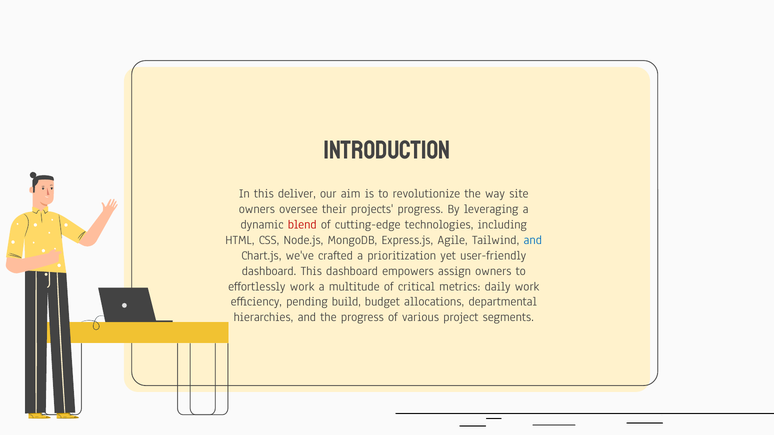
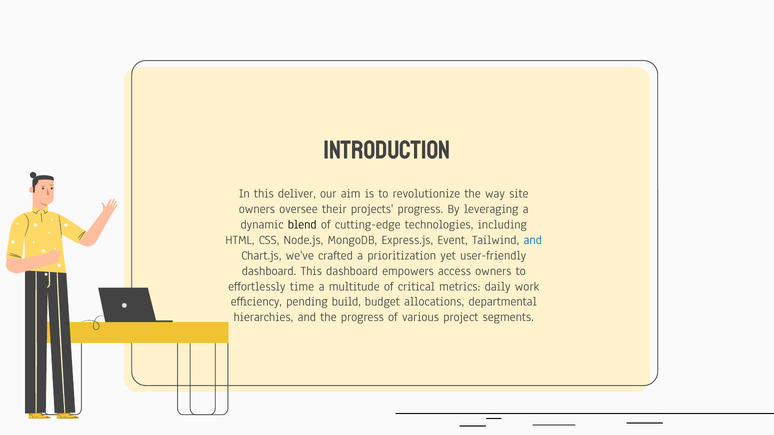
blend colour: red -> black (302, 225)
Agile: Agile -> Event (453, 240)
assign: assign -> access (454, 271)
effortlessly work: work -> time (302, 287)
